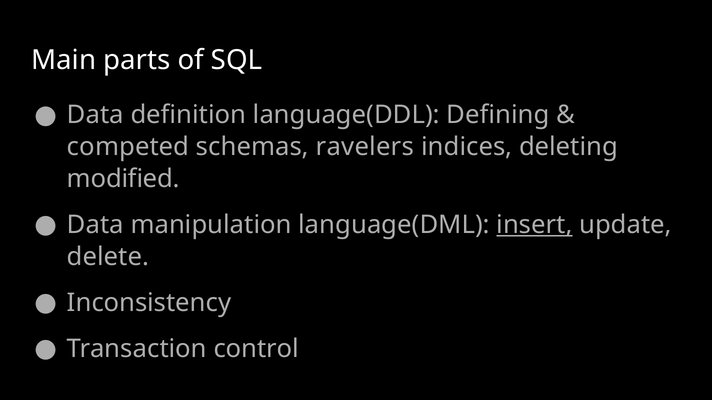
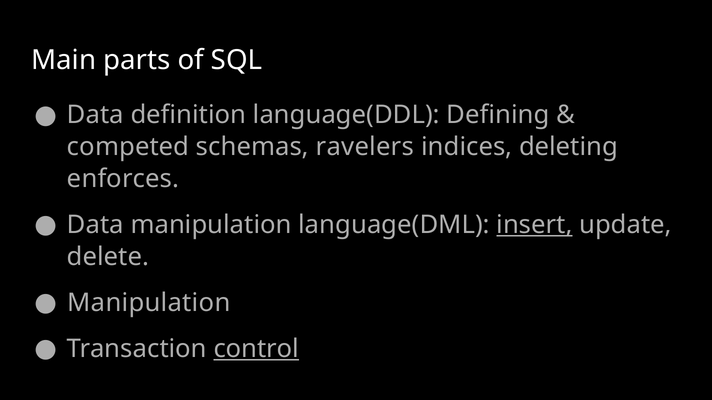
modified: modified -> enforces (123, 179)
Inconsistency: Inconsistency -> Manipulation (149, 303)
control underline: none -> present (256, 349)
